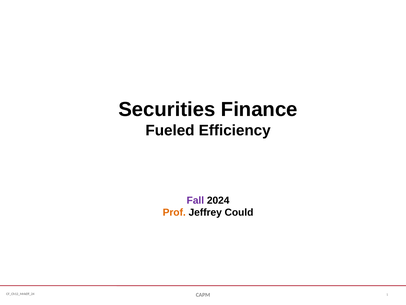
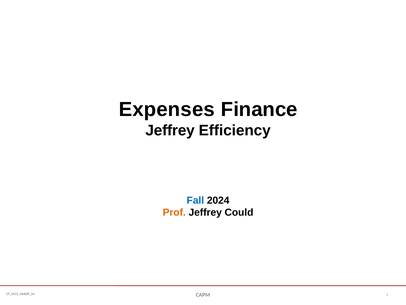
Securities: Securities -> Expenses (167, 109)
Fueled: Fueled -> Jeffrey (170, 130)
Fall colour: purple -> blue (195, 200)
